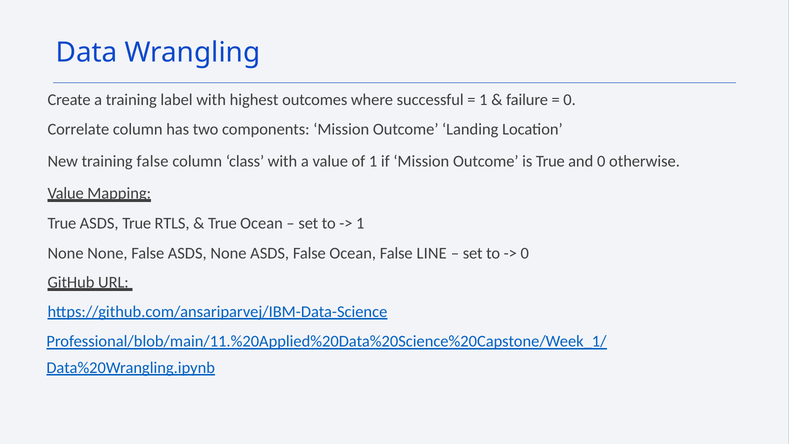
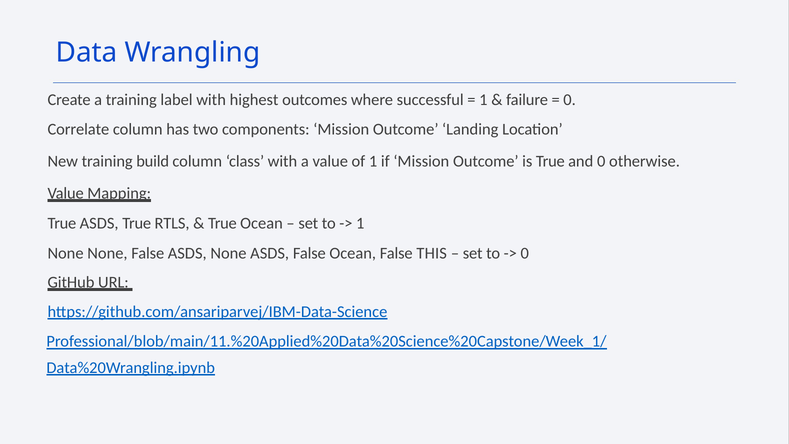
training false: false -> build (153, 161)
LINE: LINE -> THIS (432, 253)
